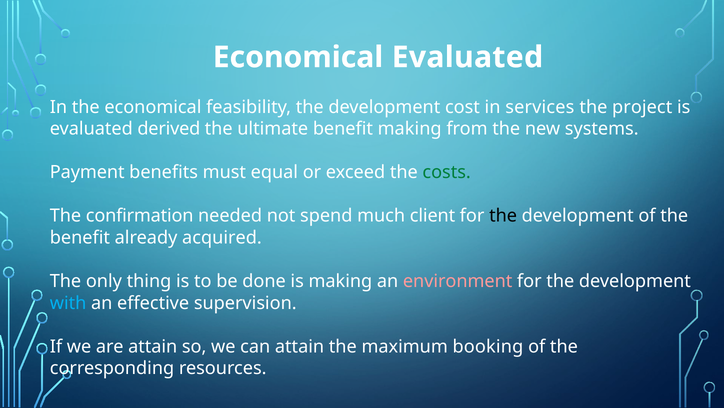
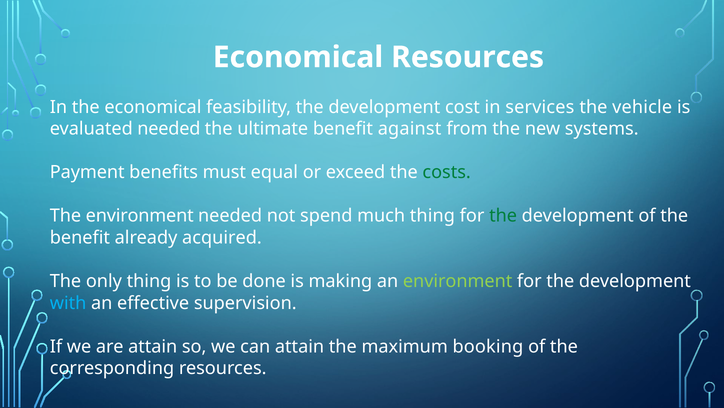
Economical Evaluated: Evaluated -> Resources (468, 57)
project: project -> vehicle (642, 107)
evaluated derived: derived -> needed (169, 129)
benefit making: making -> against (410, 129)
The confirmation: confirmation -> environment (140, 216)
much client: client -> thing (432, 216)
the colour: black -> green (503, 216)
environment colour: pink -> light green (458, 281)
